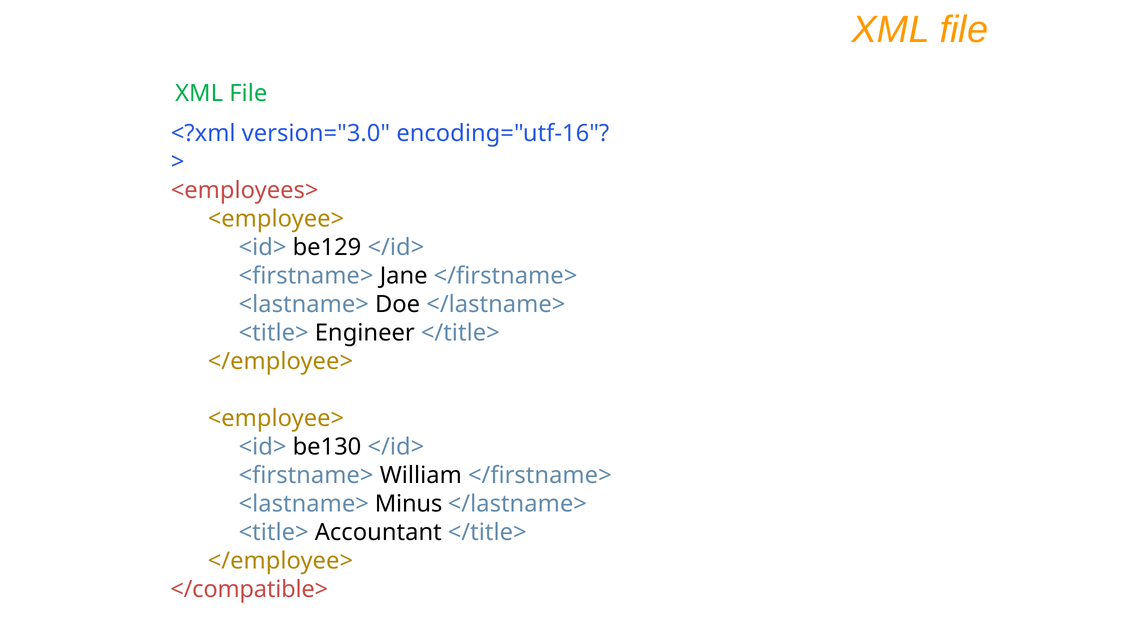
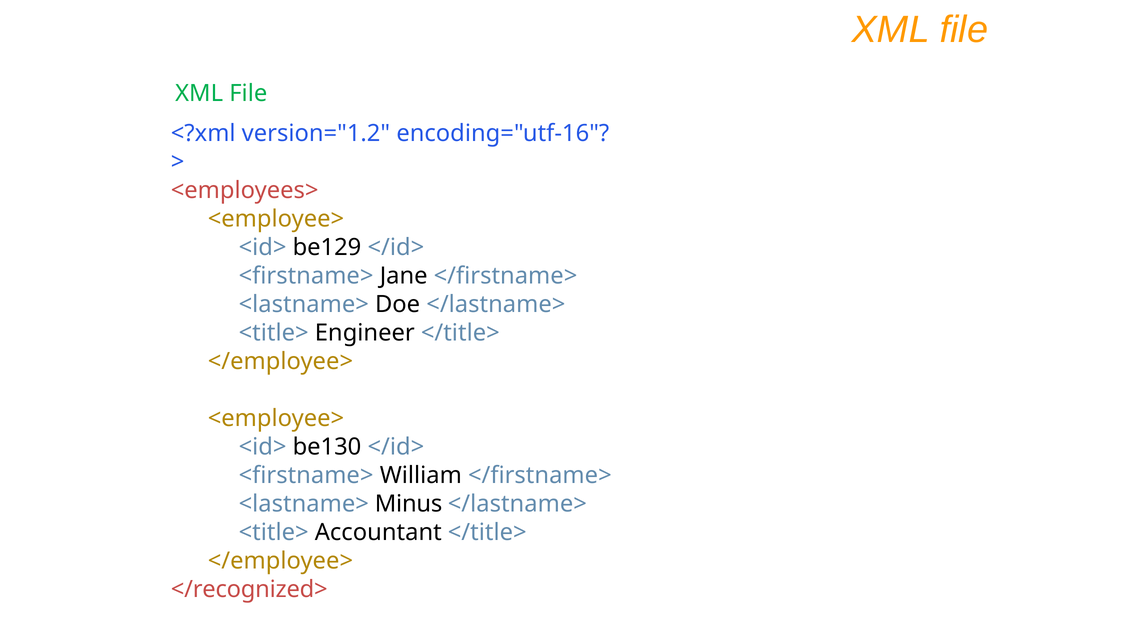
version="3.0: version="3.0 -> version="1.2 (316, 134)
</compatible>: </compatible> -> </recognized> (249, 589)
